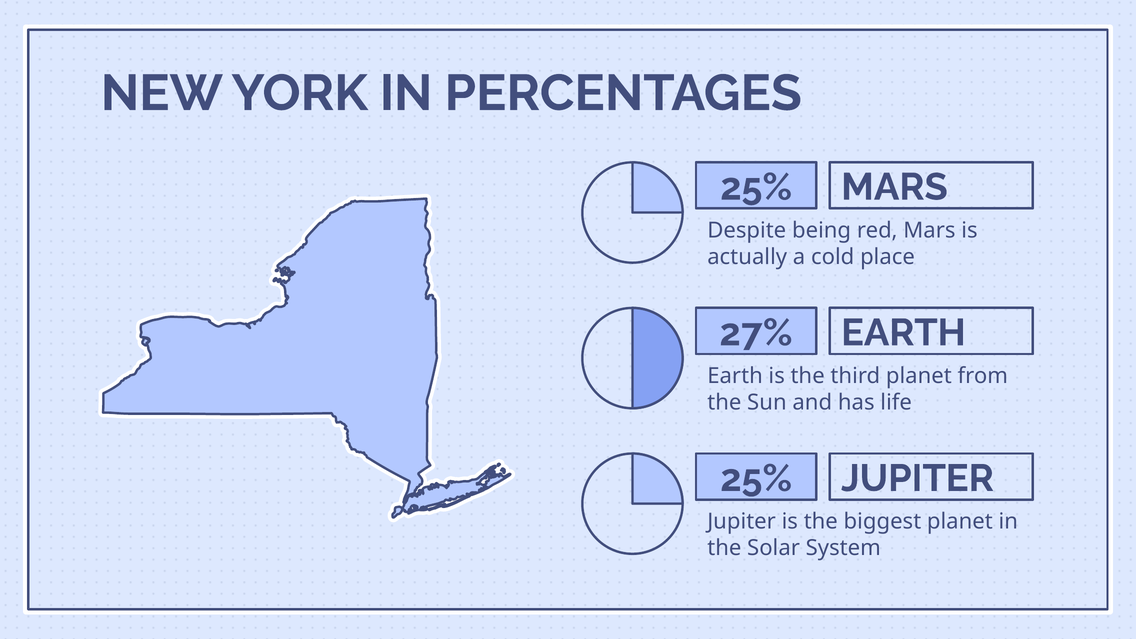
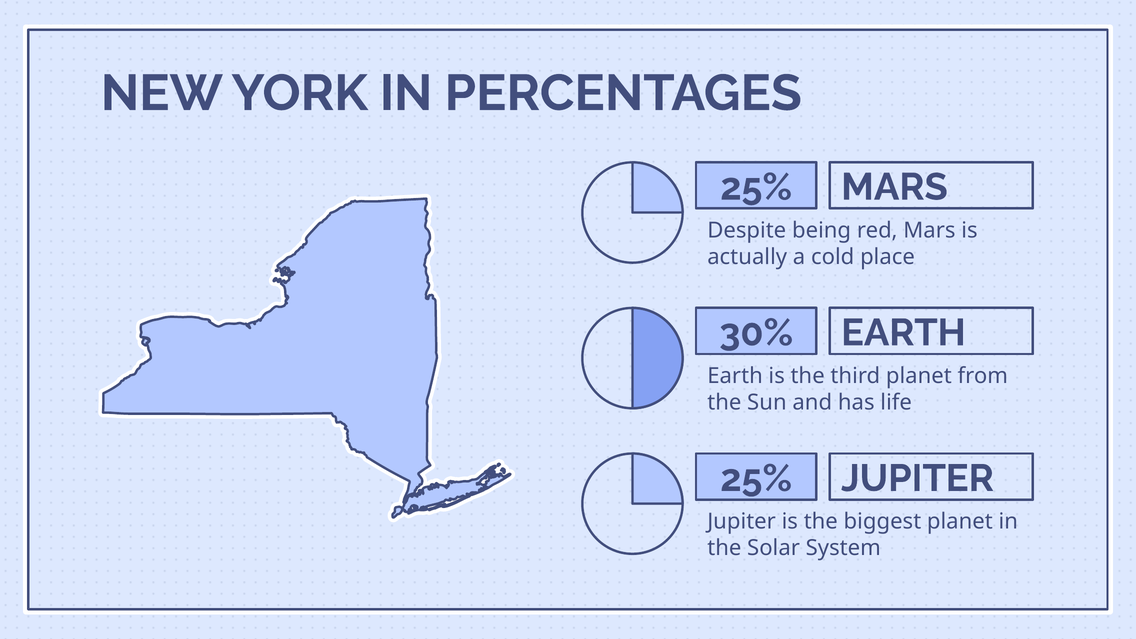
27%: 27% -> 30% (756, 333)
